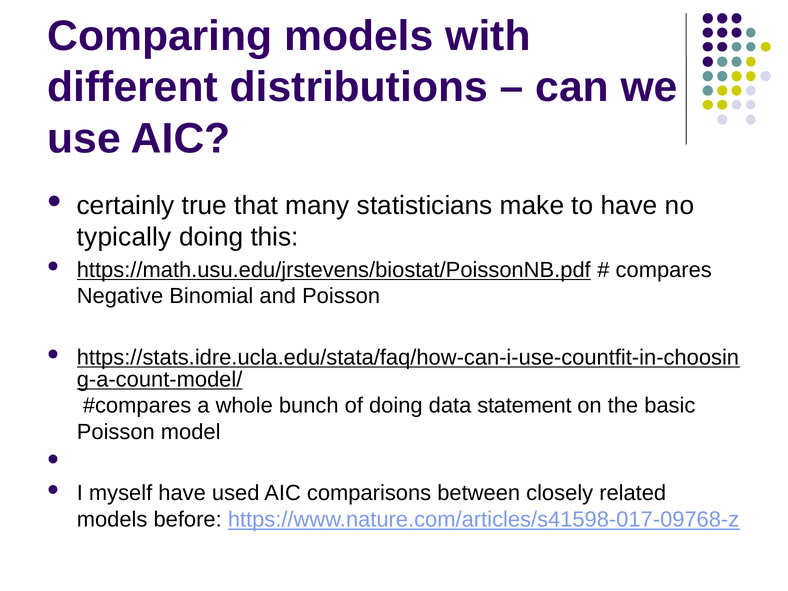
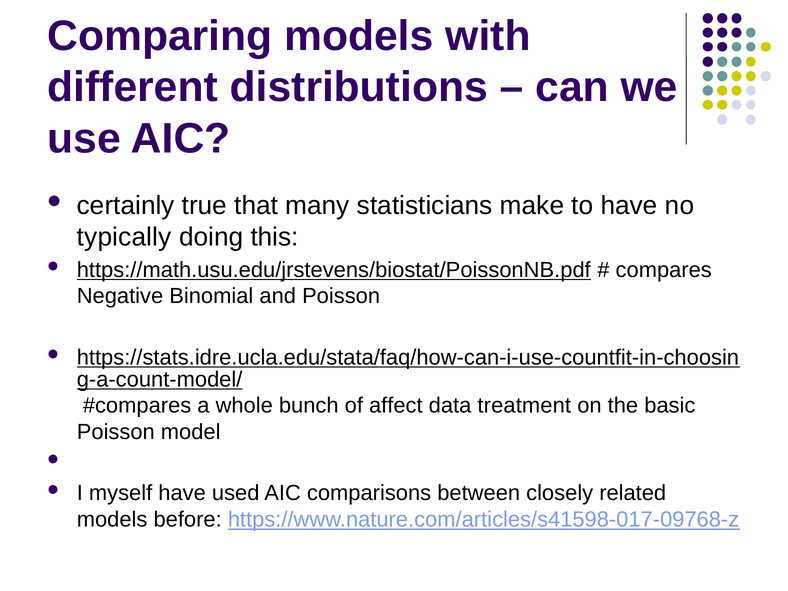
of doing: doing -> affect (396, 406)
statement: statement -> treatment (524, 406)
